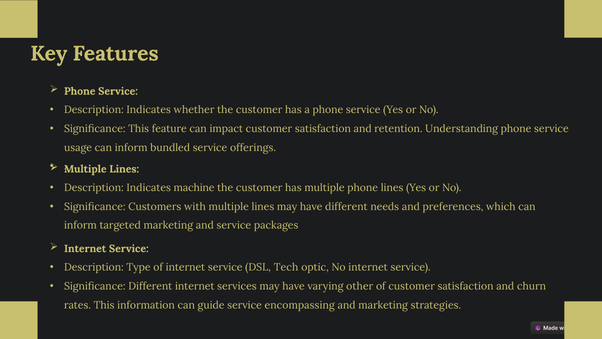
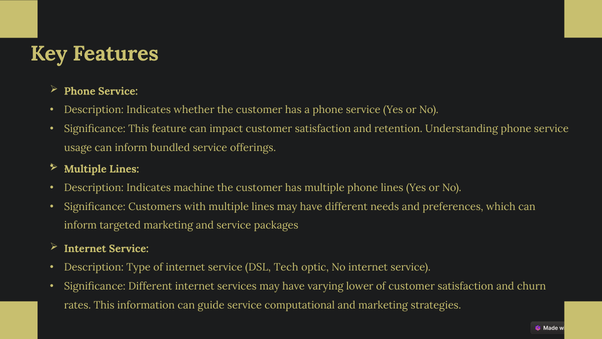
other: other -> lower (360, 286)
encompassing: encompassing -> computational (300, 305)
